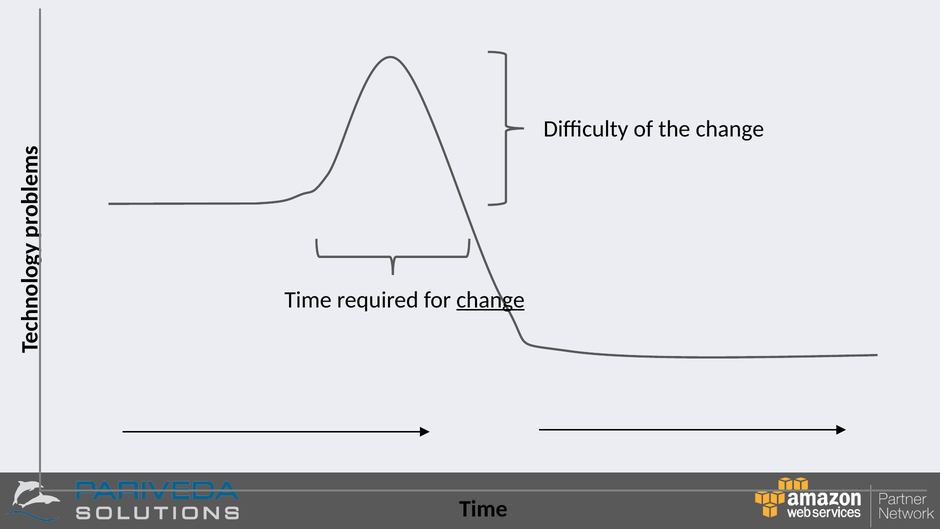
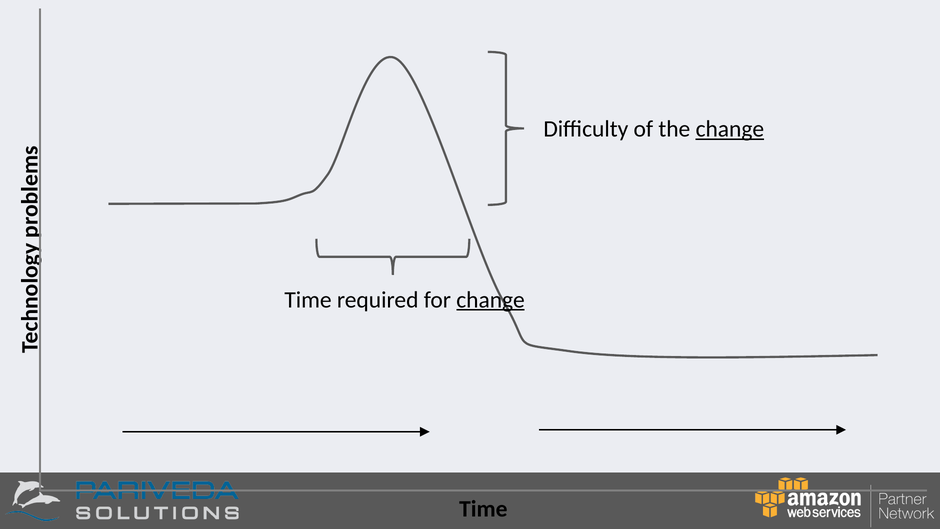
change underline: none -> present (730, 129)
